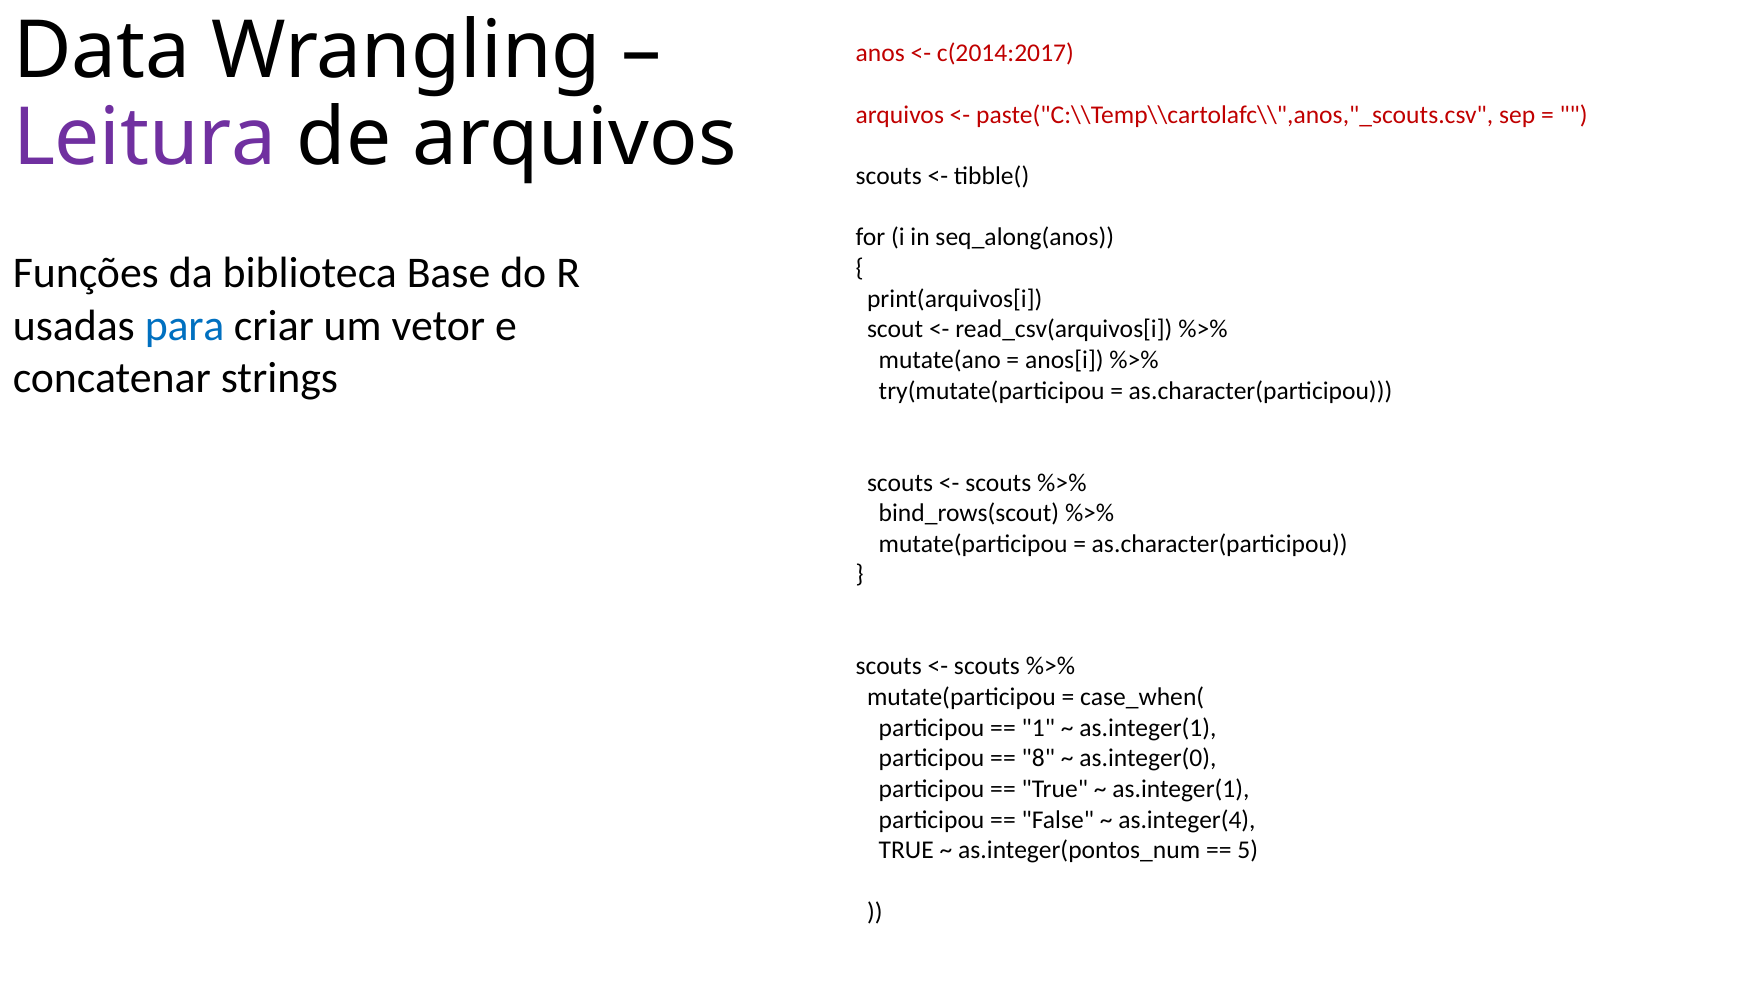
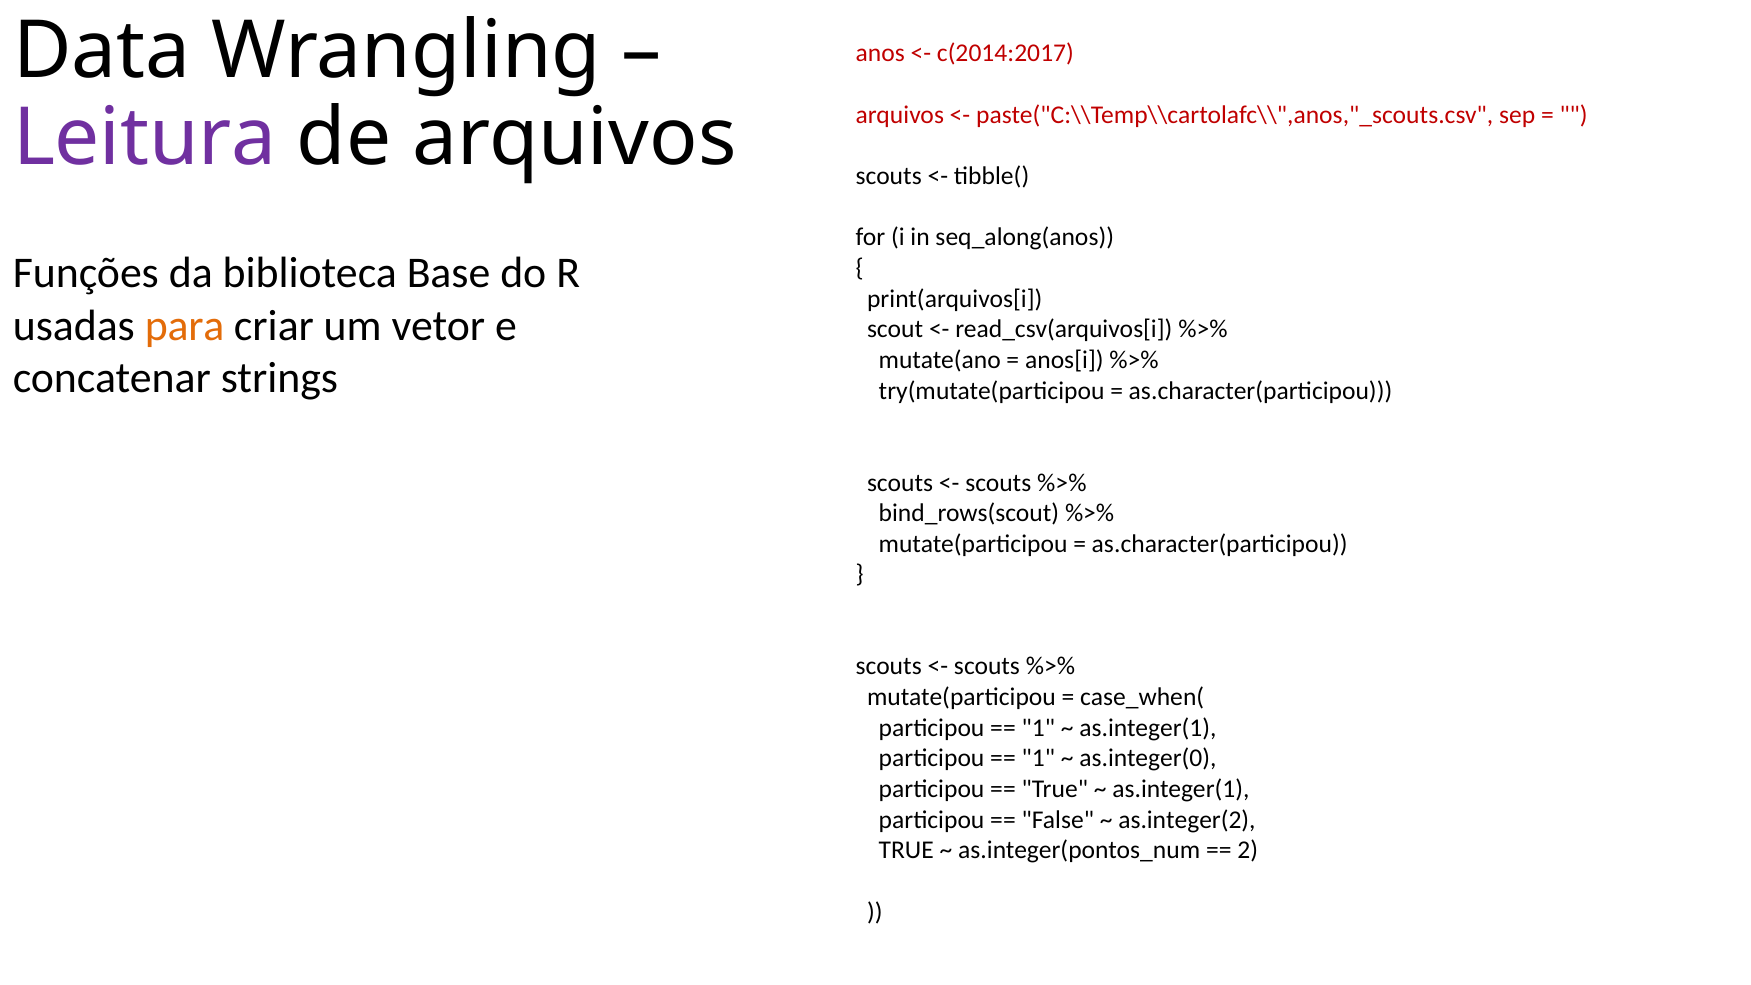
para colour: blue -> orange (185, 326)
8: 8 -> 1 (1038, 758)
as.integer(4: as.integer(4 -> as.integer(2 (1187, 820)
5: 5 -> 2 (1248, 850)
